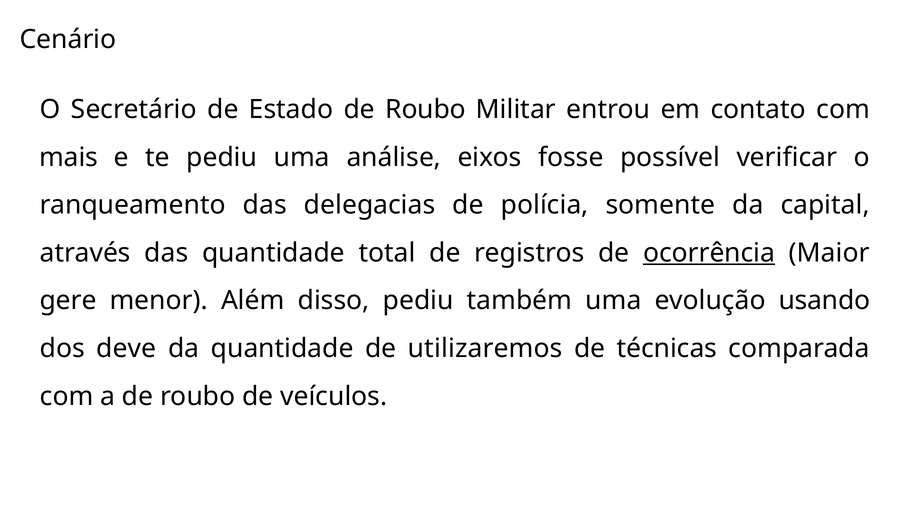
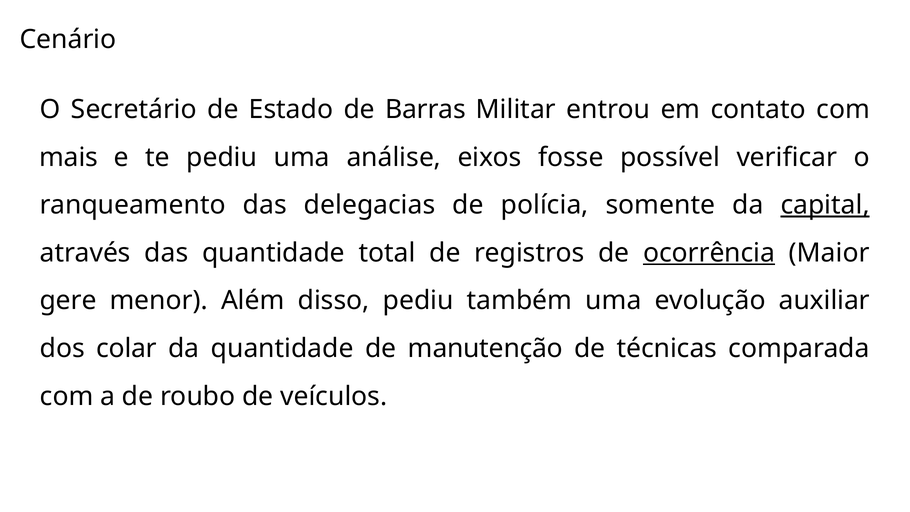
Estado de Roubo: Roubo -> Barras (426, 109)
capital underline: none -> present (825, 205)
usando: usando -> auxiliar (824, 301)
deve: deve -> colar (127, 348)
utilizaremos: utilizaremos -> manutenção (485, 348)
